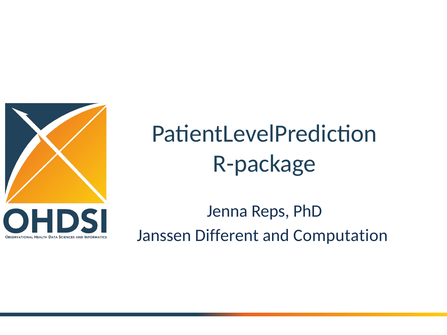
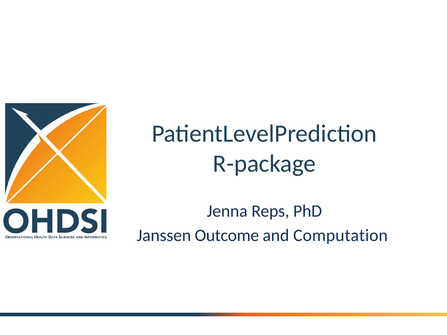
Different: Different -> Outcome (227, 236)
